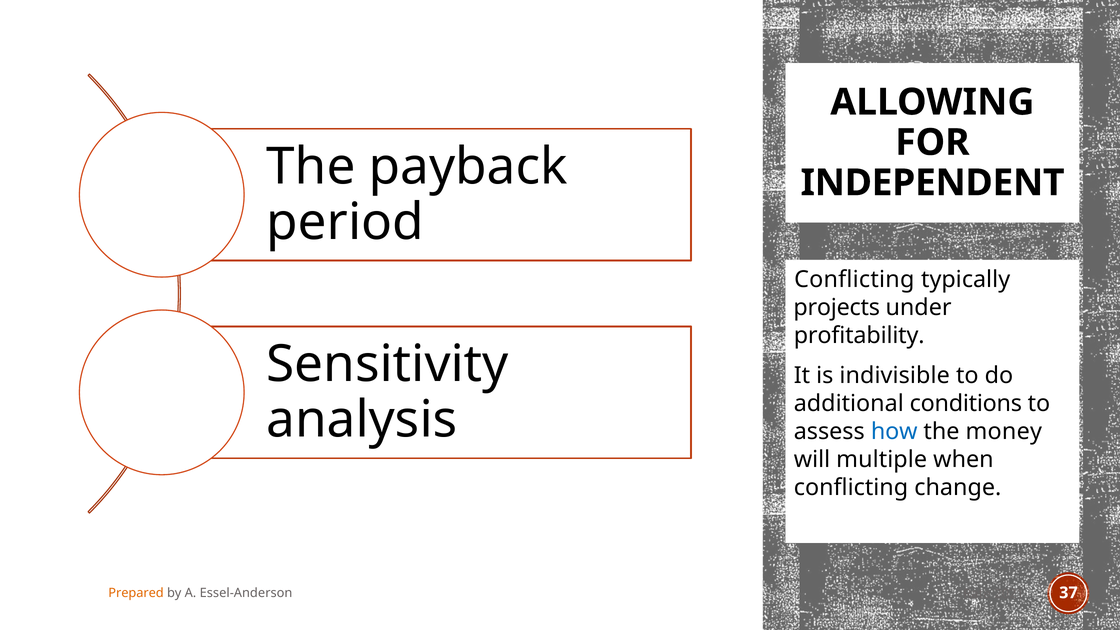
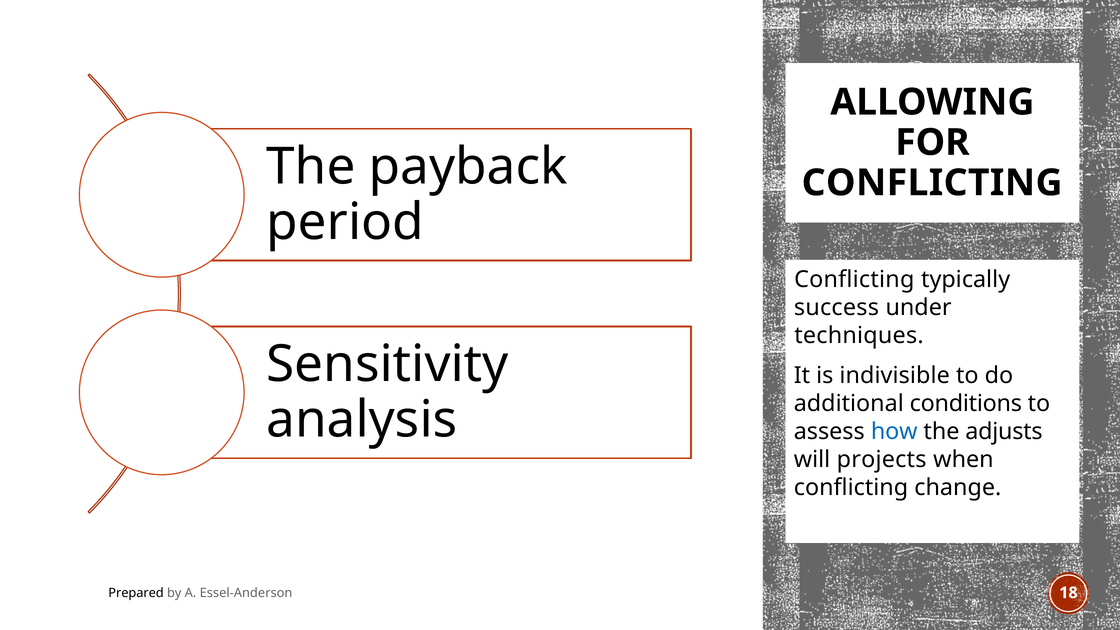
INDEPENDENT: INDEPENDENT -> CONFLICTING (932, 183)
projects: projects -> success (836, 308)
profitability: profitability -> techniques (859, 336)
money: money -> adjusts (1004, 431)
multiple: multiple -> projects (882, 459)
Prepared colour: orange -> black (136, 593)
37: 37 -> 18 (1068, 593)
